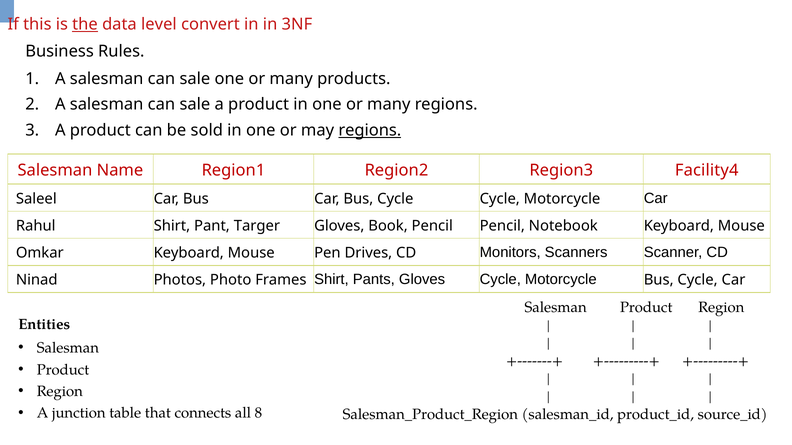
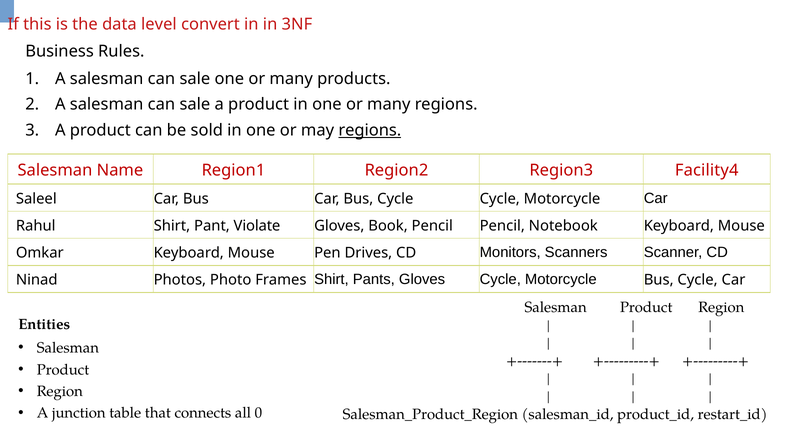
the underline: present -> none (85, 24)
Targer: Targer -> Violate (257, 226)
8: 8 -> 0 (258, 414)
source_id: source_id -> restart_id (733, 415)
